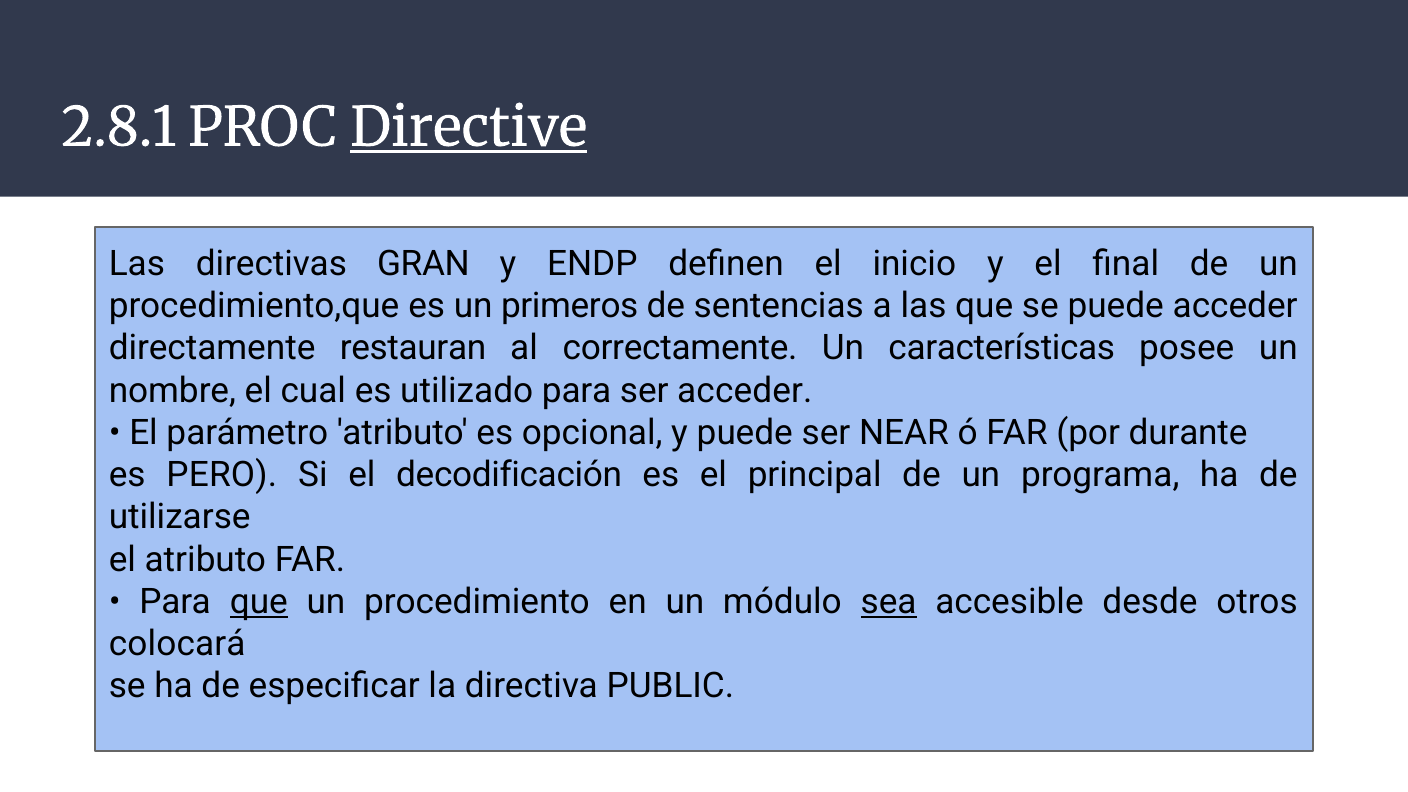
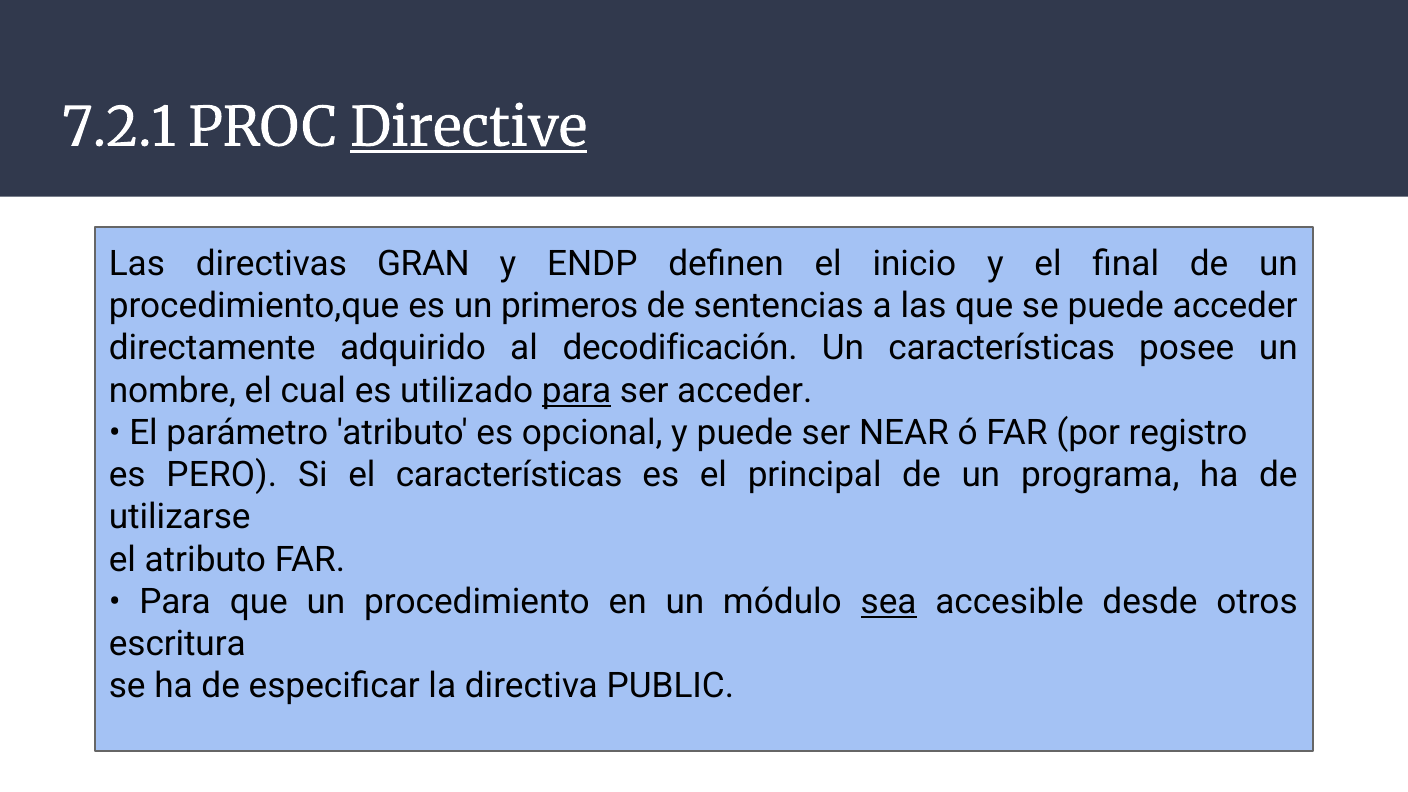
2.8.1: 2.8.1 -> 7.2.1 (119, 128)
restauran: restauran -> adquirido (413, 348)
correctamente: correctamente -> decodificación (680, 348)
para underline: none -> present (577, 391)
durante: durante -> registro (1188, 433)
el decodificación: decodificación -> características (509, 475)
que underline: present -> none (259, 602)
colocará: colocará -> escritura (177, 644)
